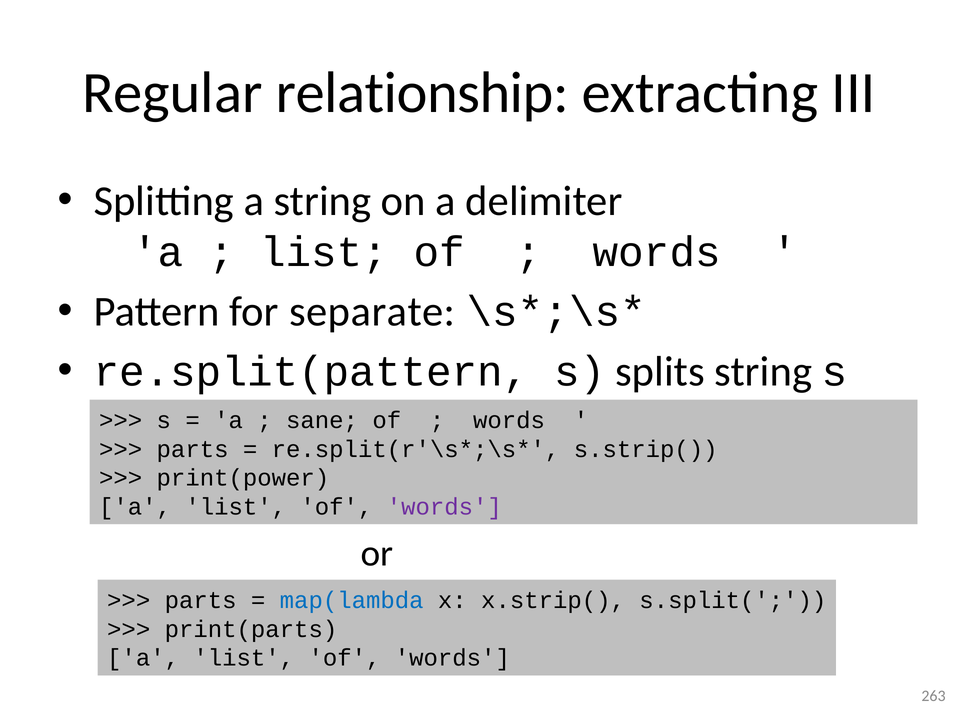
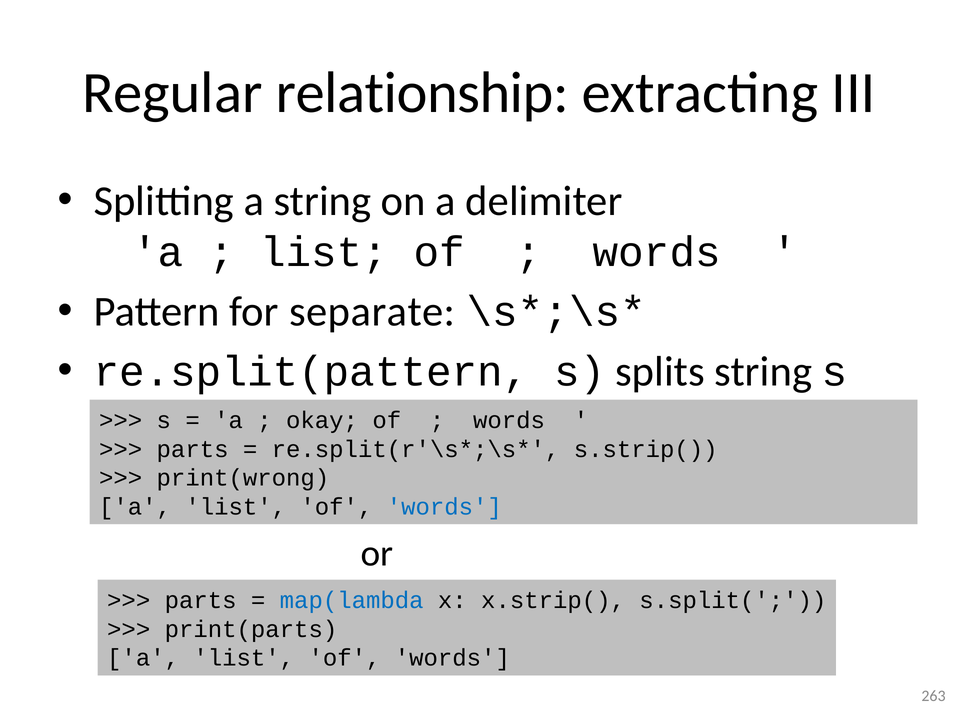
sane: sane -> okay (322, 421)
print(power: print(power -> print(wrong (243, 478)
words colour: purple -> blue (444, 507)
